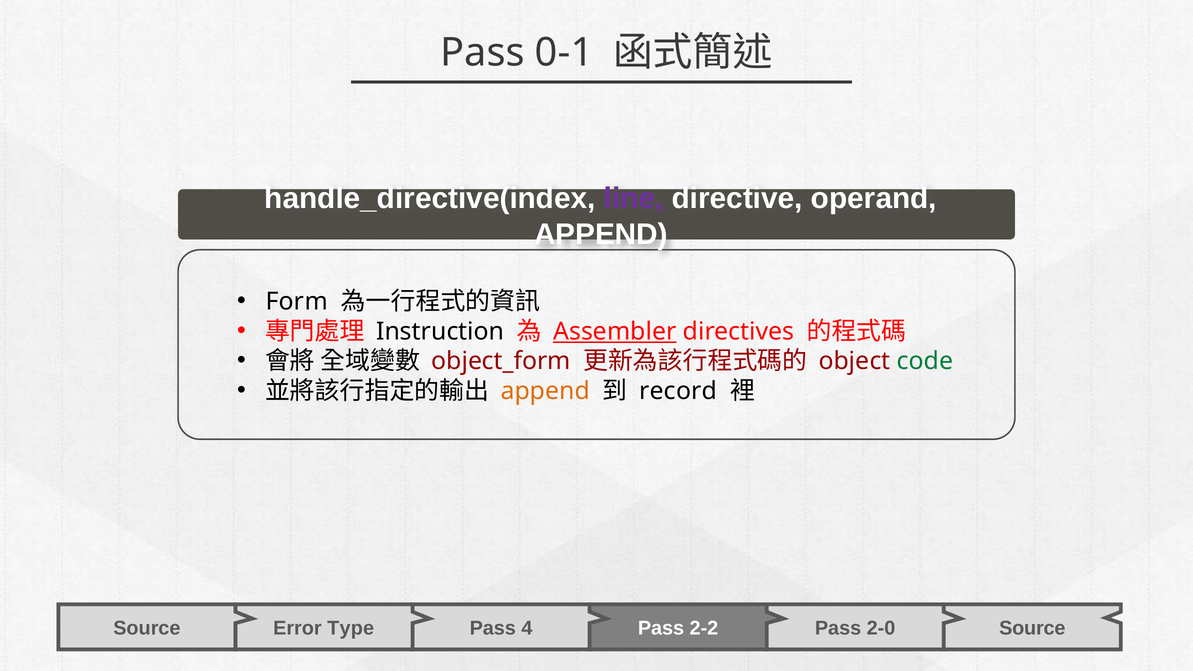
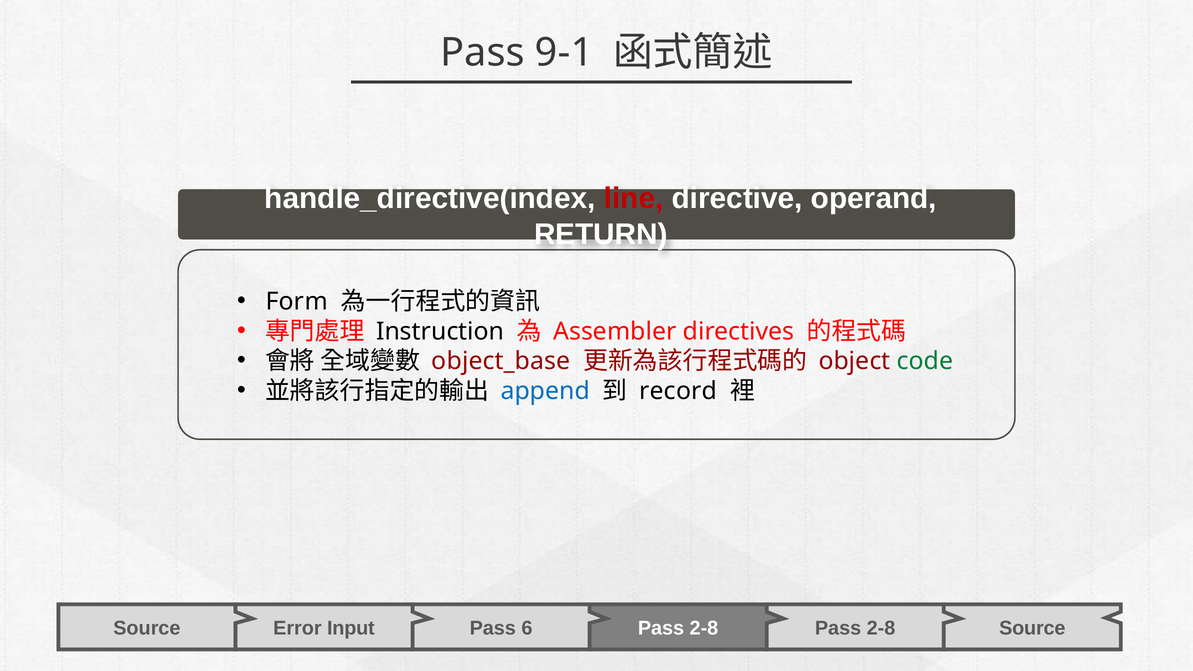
0-1: 0-1 -> 9-1 (564, 53)
line colour: purple -> red (634, 199)
APPEND: APPEND -> RETURN (601, 234)
Assembler underline: present -> none (615, 331)
object_form: object_form -> object_base (501, 361)
append colour: orange -> blue (545, 391)
Type: Type -> Input (351, 628)
4: 4 -> 6 (527, 628)
2-2: 2-2 -> 2-8 (704, 628)
2-0: 2-0 -> 2-8 (881, 628)
